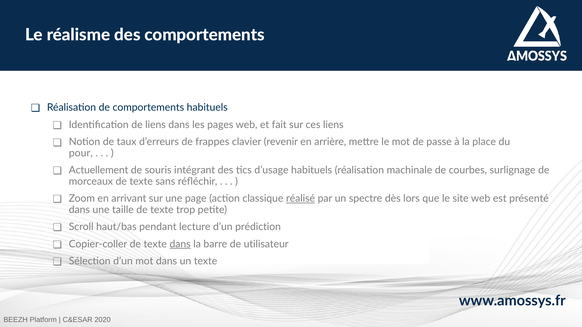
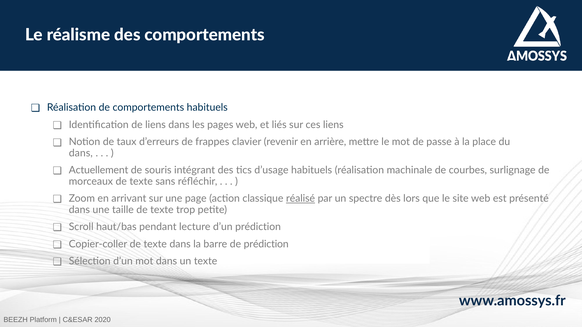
fait: fait -> liés (279, 125)
pour: pour -> dans (81, 153)
dans underline: present -> none (180, 244)
de utilisateur: utilisateur -> prédiction (266, 244)
